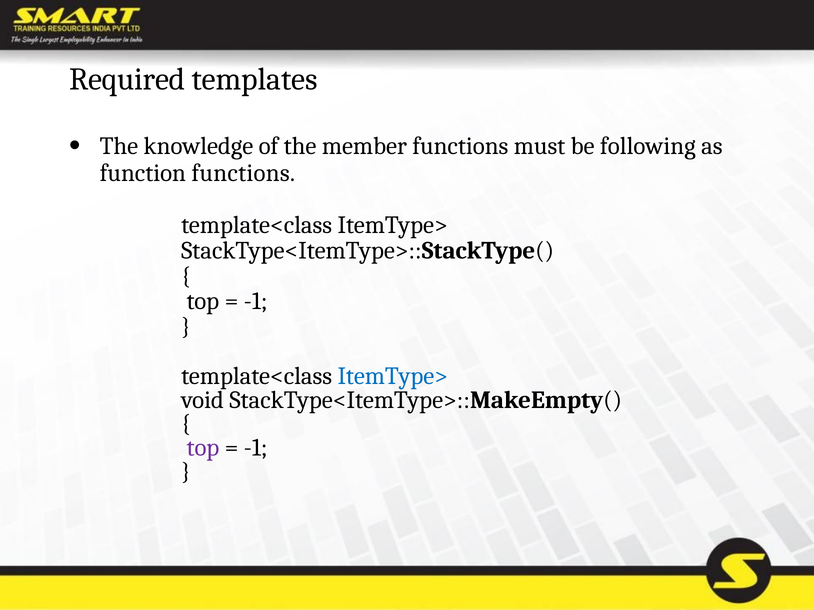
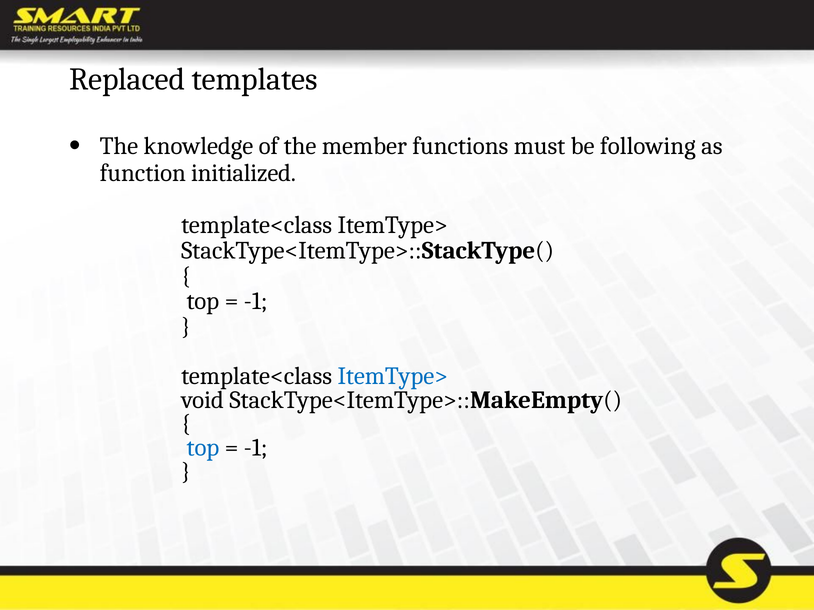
Required: Required -> Replaced (127, 79)
function functions: functions -> initialized (243, 173)
top colour: purple -> blue (203, 448)
